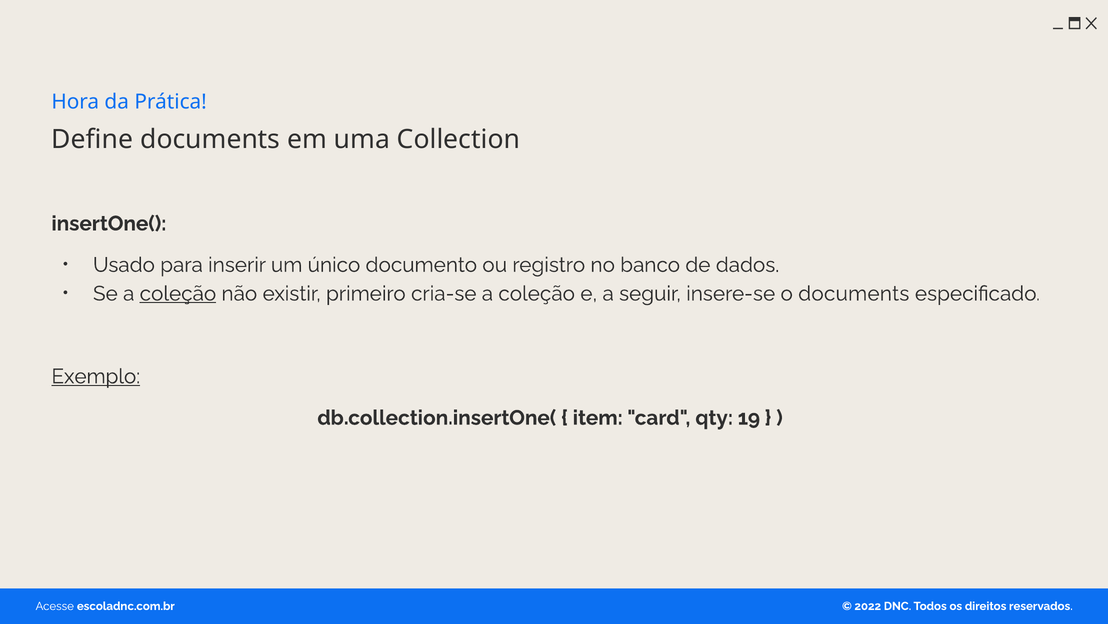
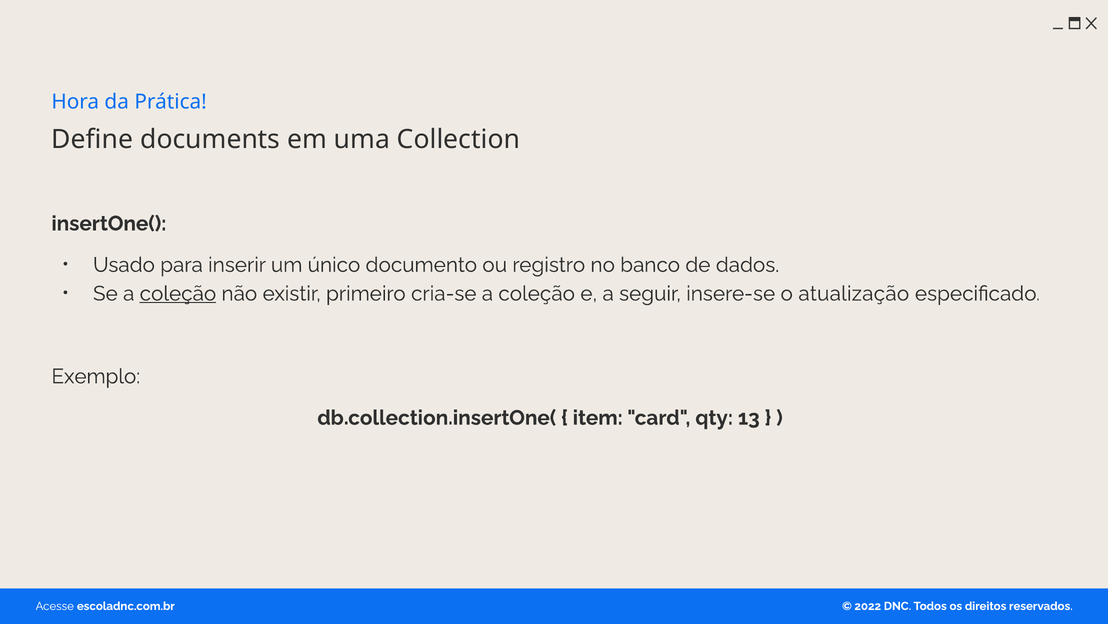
o documents: documents -> atualização (854, 293)
Exemplo underline: present -> none (96, 376)
19: 19 -> 13 (749, 417)
